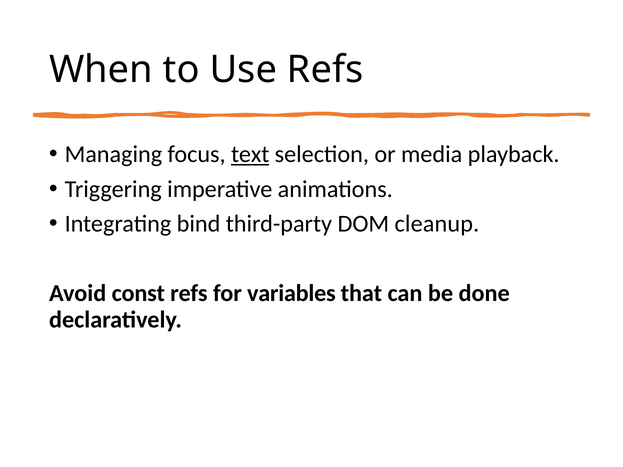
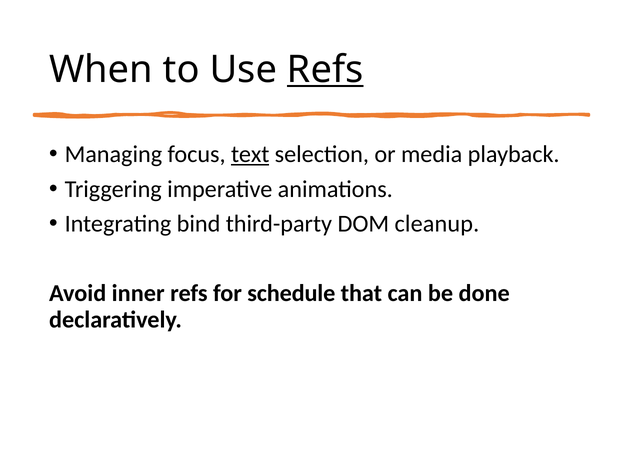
Refs underline: none -> present (325, 70)
const: const -> inner (138, 294)
variables: variables -> schedule (291, 294)
